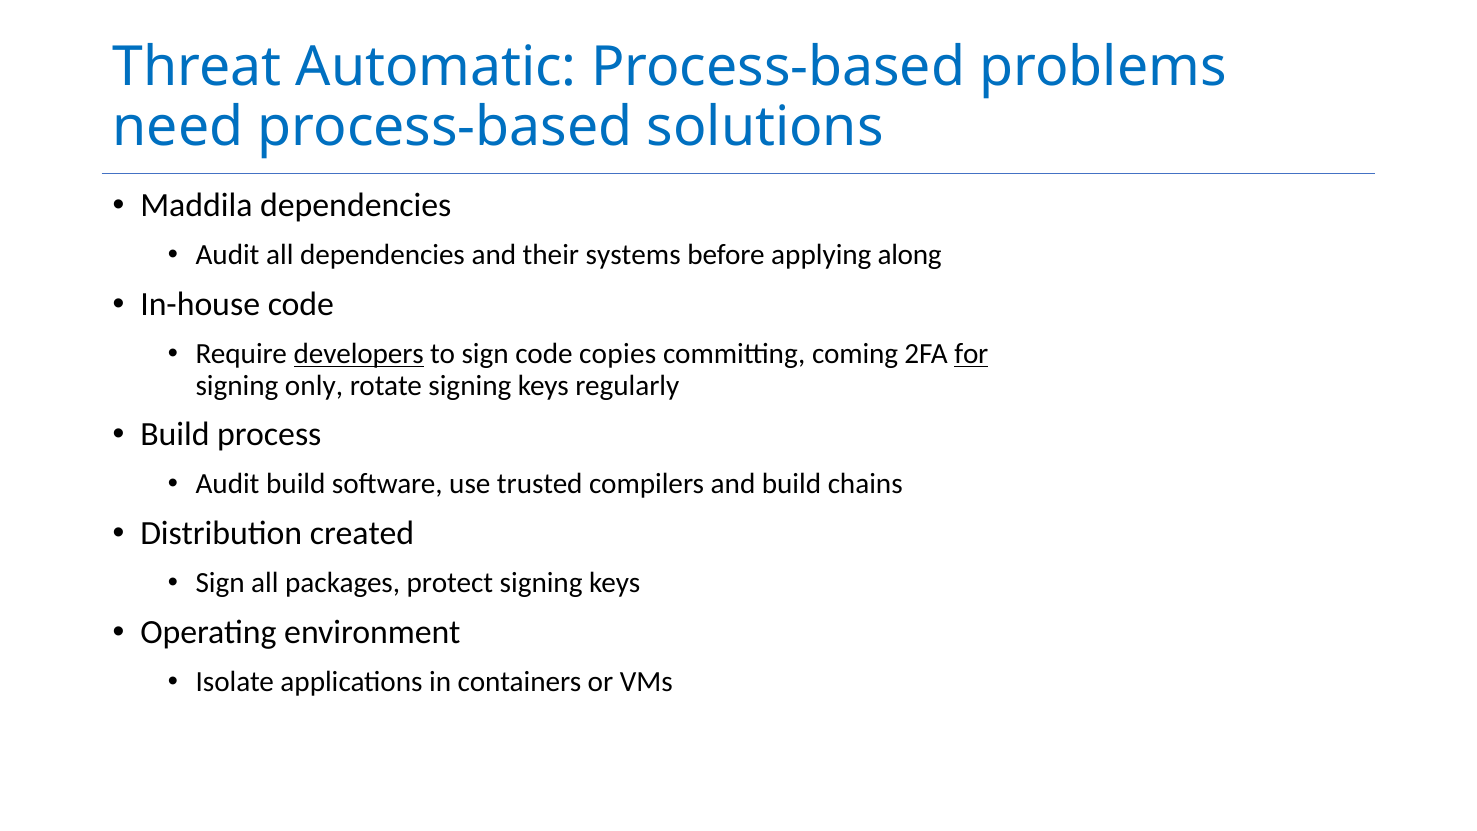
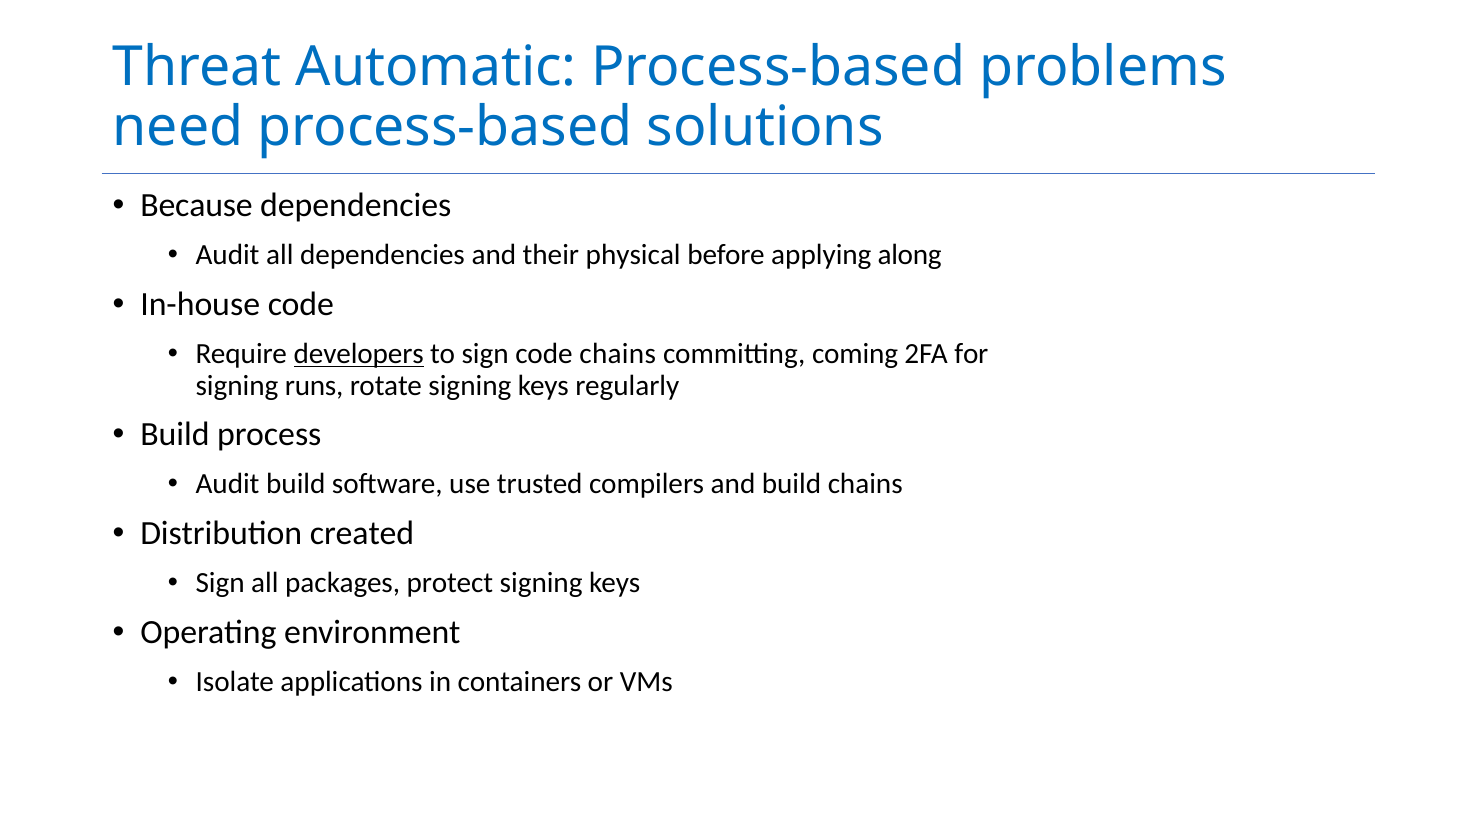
Maddila: Maddila -> Because (197, 205)
systems: systems -> physical (633, 255)
code copies: copies -> chains (618, 354)
for underline: present -> none (971, 354)
only: only -> runs (314, 385)
